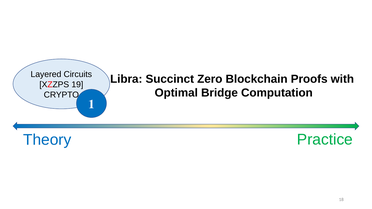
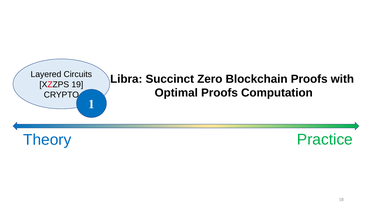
Optimal Bridge: Bridge -> Proofs (219, 93)
